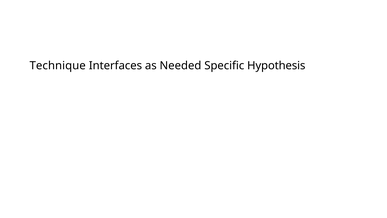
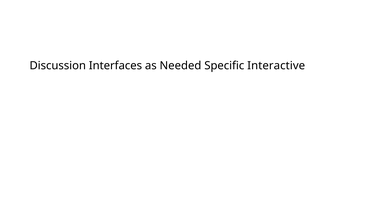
Technique: Technique -> Discussion (58, 65)
Hypothesis: Hypothesis -> Interactive (276, 65)
